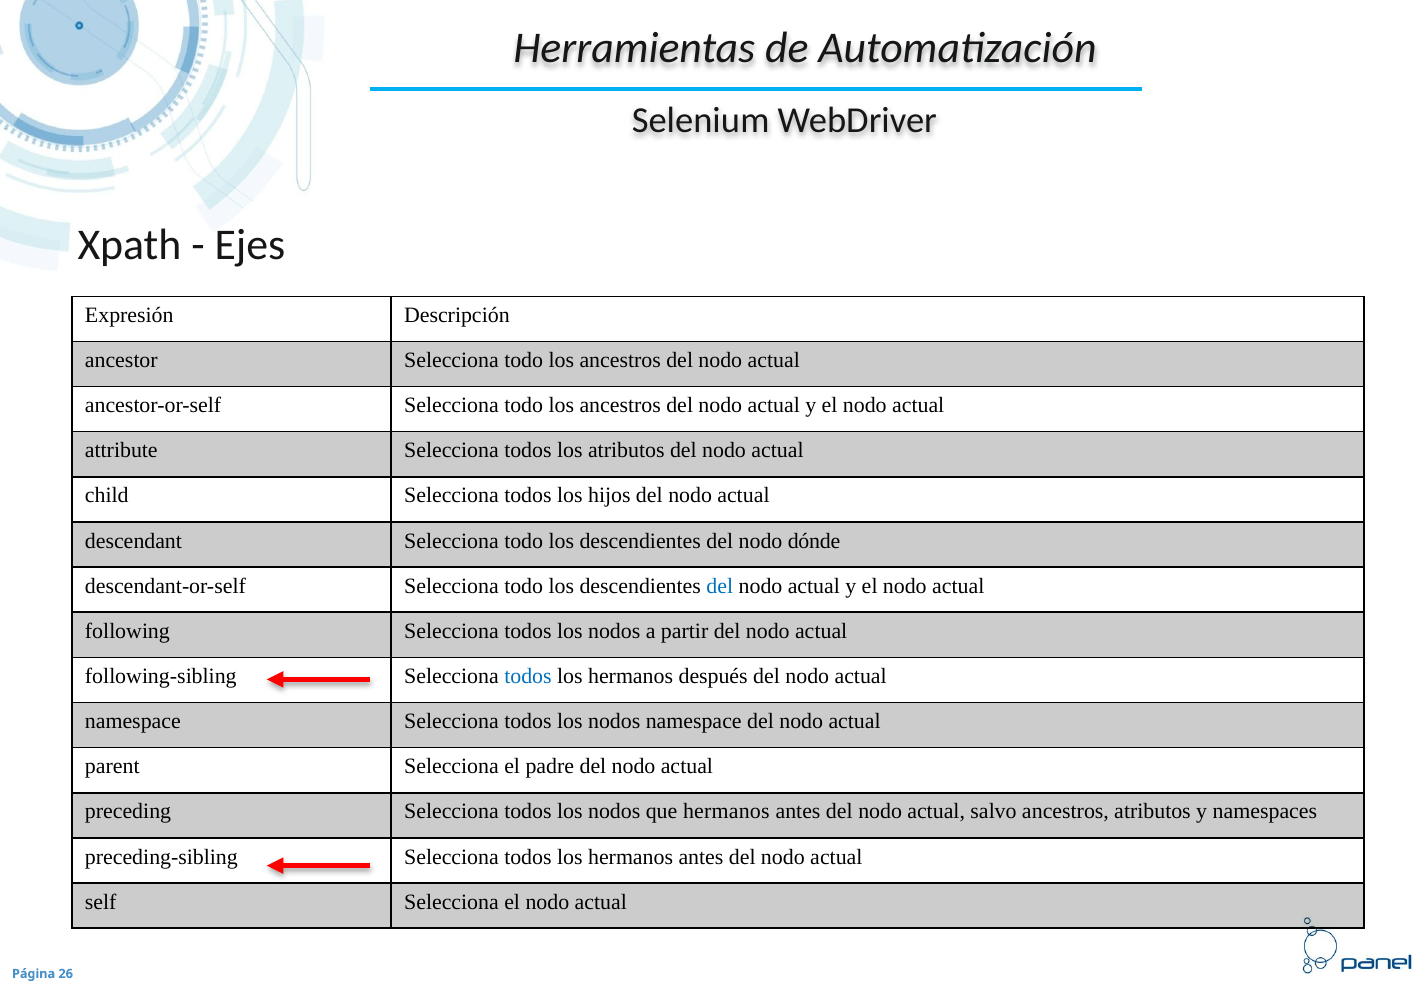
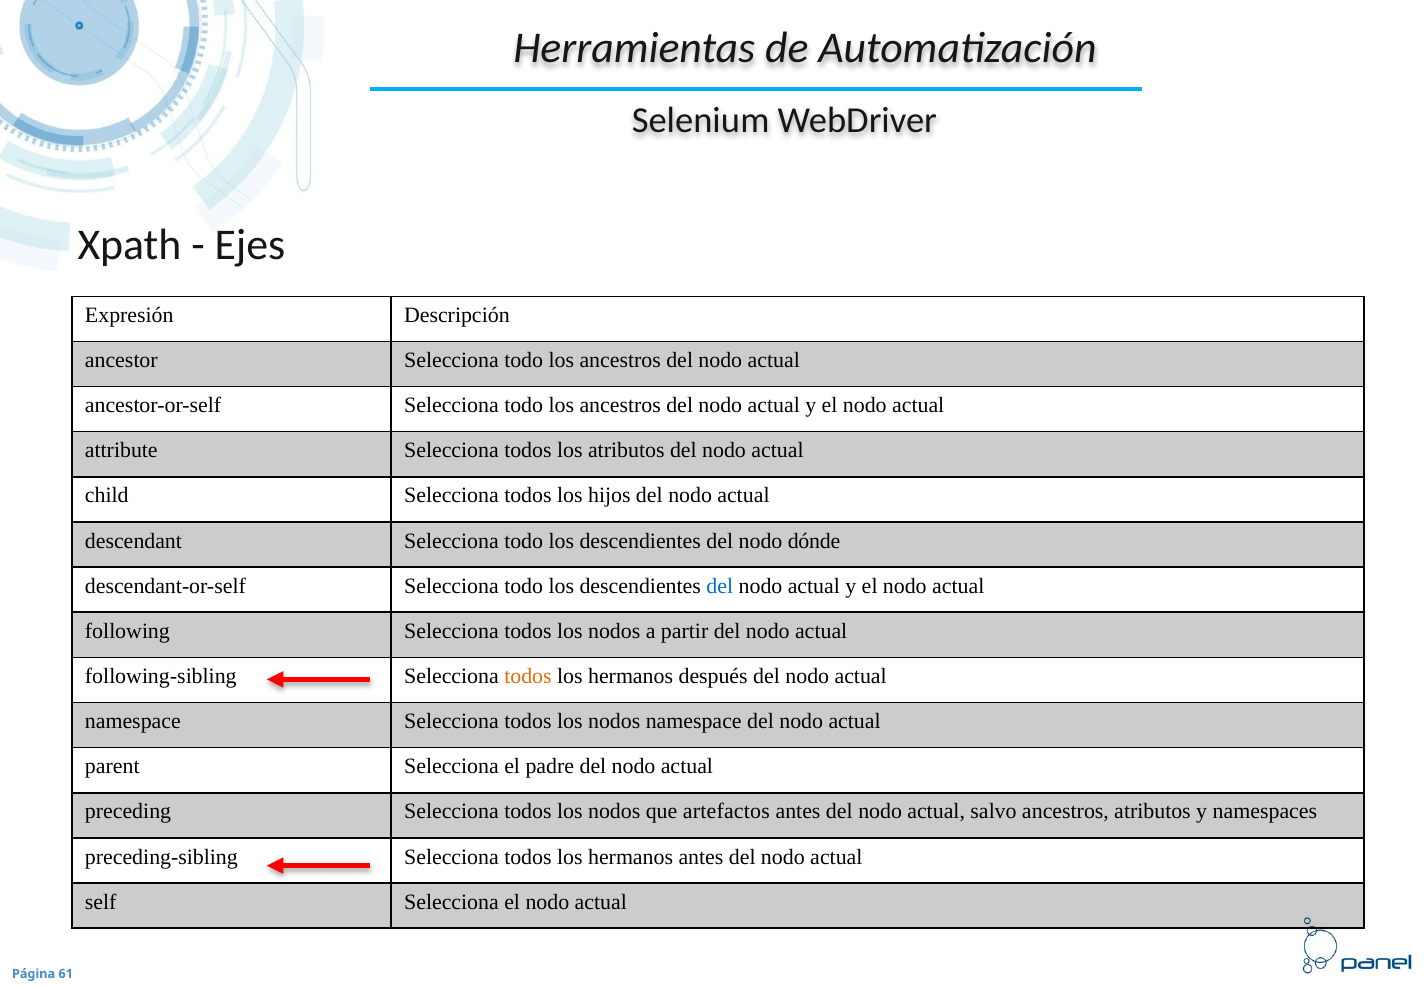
todos colour: blue -> orange (528, 676)
que hermanos: hermanos -> artefactos (726, 812)
26: 26 -> 61 (66, 974)
